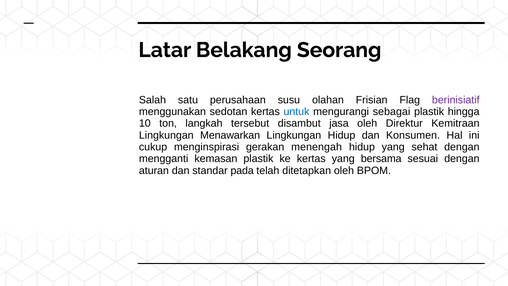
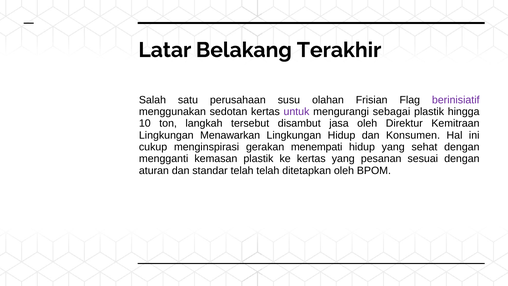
Seorang: Seorang -> Terakhir (339, 50)
untuk colour: blue -> purple (296, 112)
menengah: menengah -> menempati (317, 147)
bersama: bersama -> pesanan (381, 159)
standar pada: pada -> telah (242, 170)
